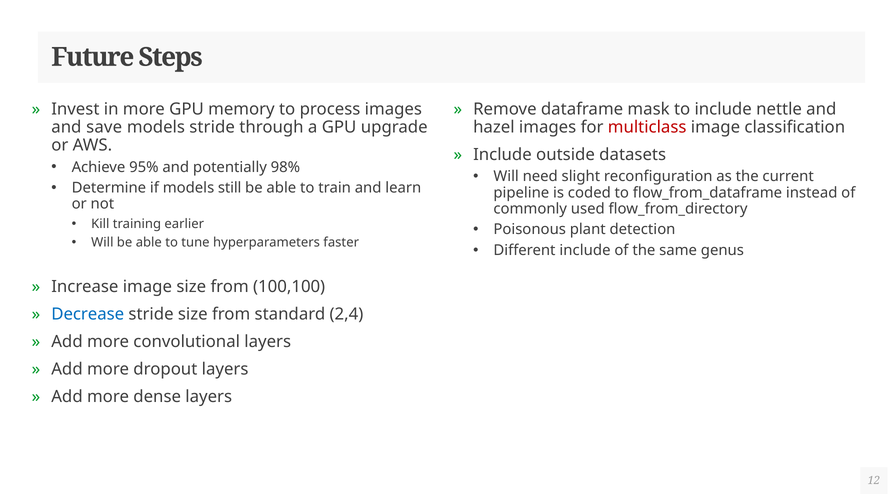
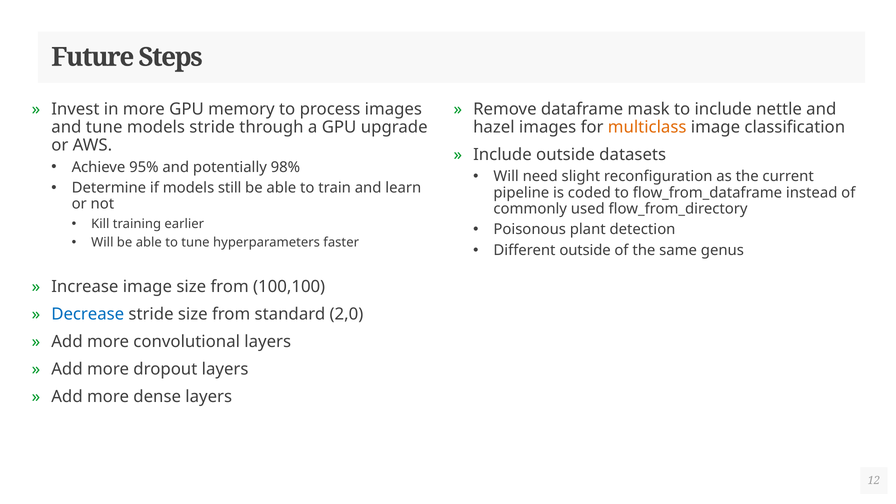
and save: save -> tune (104, 127)
multiclass colour: red -> orange (647, 127)
Different include: include -> outside (585, 250)
2,4: 2,4 -> 2,0 (346, 314)
